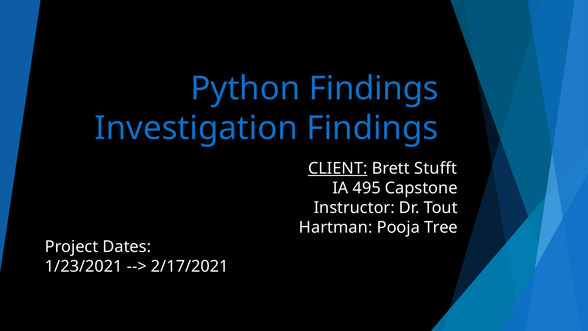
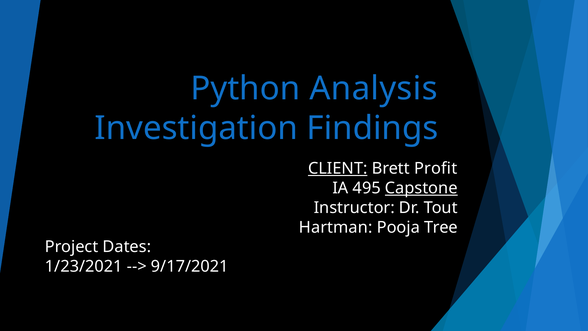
Python Findings: Findings -> Analysis (373, 88)
Stufft: Stufft -> Profit (436, 168)
Capstone underline: none -> present (421, 188)
2/17/2021: 2/17/2021 -> 9/17/2021 (190, 266)
